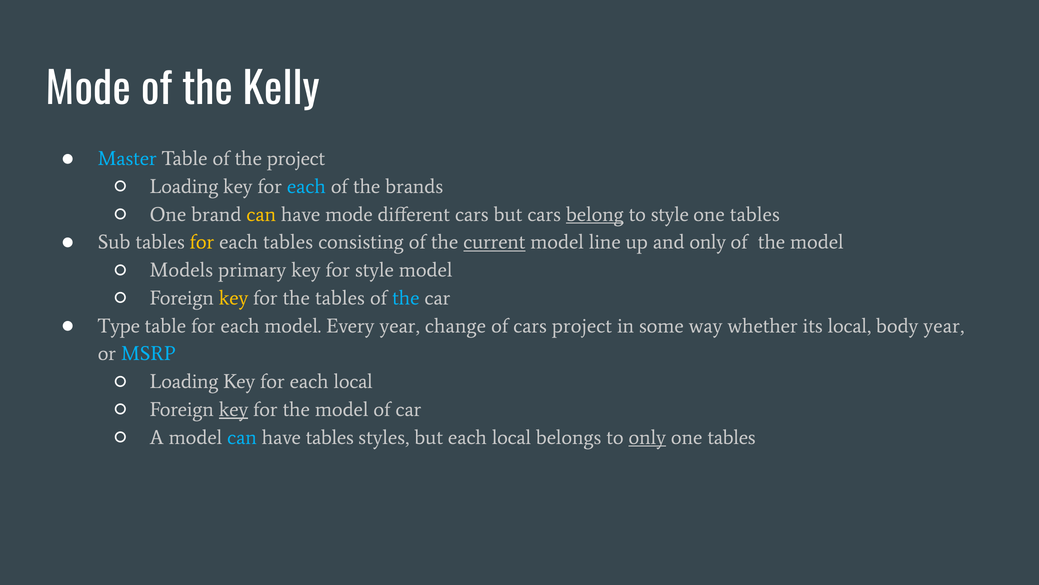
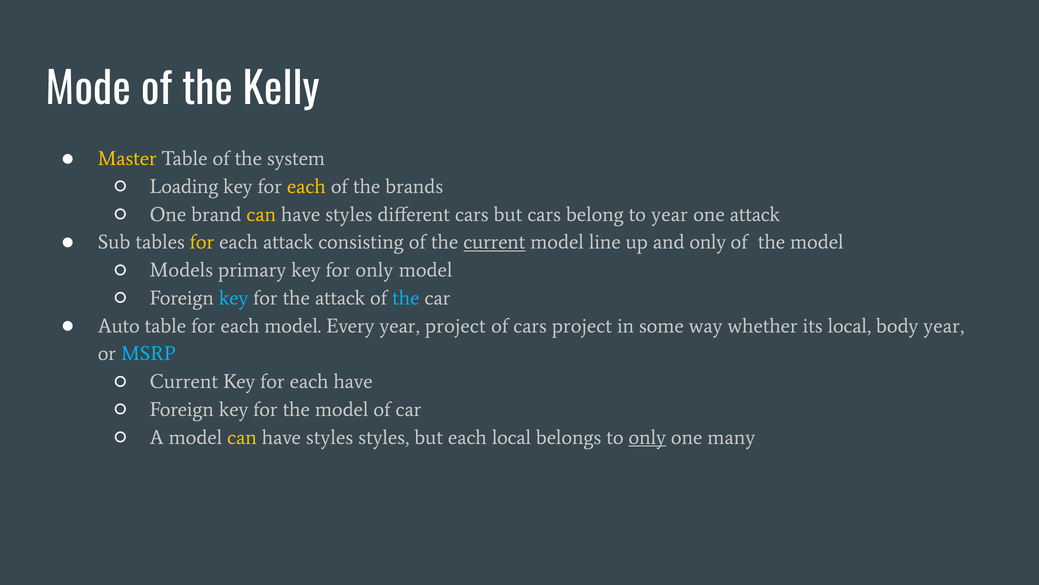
Master colour: light blue -> yellow (127, 158)
the project: project -> system (296, 158)
each colour: light blue -> yellow (306, 186)
mode: mode -> styles (349, 214)
belong underline: present -> none (595, 214)
to style: style -> year (670, 214)
tables: tables -> attack (755, 214)
each tables: tables -> attack (288, 242)
for style: style -> only (374, 270)
key colour: yellow -> light blue (234, 298)
the tables: tables -> attack (340, 298)
Type: Type -> Auto (119, 326)
year change: change -> project (455, 326)
Loading: Loading -> Current (184, 381)
for each local: local -> have (353, 381)
key underline: present -> none (234, 409)
can colour: light blue -> yellow (242, 437)
tables: tables -> styles (330, 437)
tables: tables -> many (731, 437)
